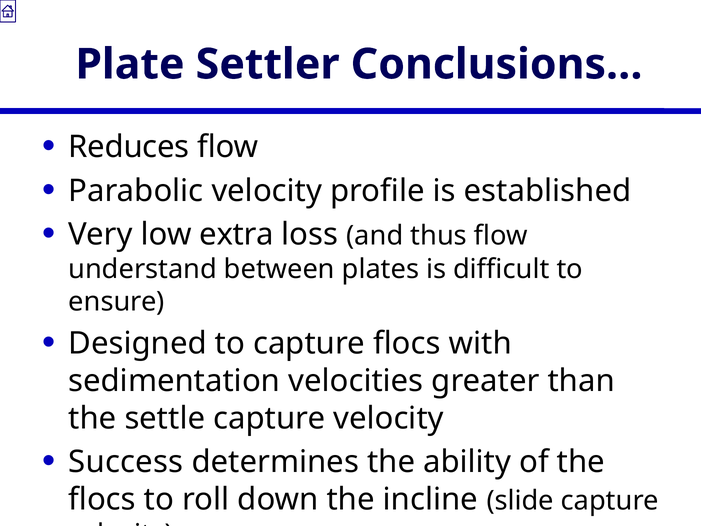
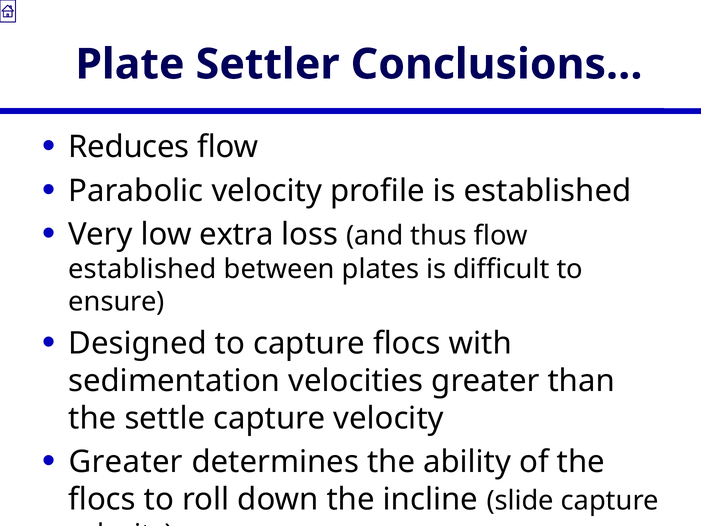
understand: understand -> established (143, 269)
Success: Success -> Greater (126, 462)
